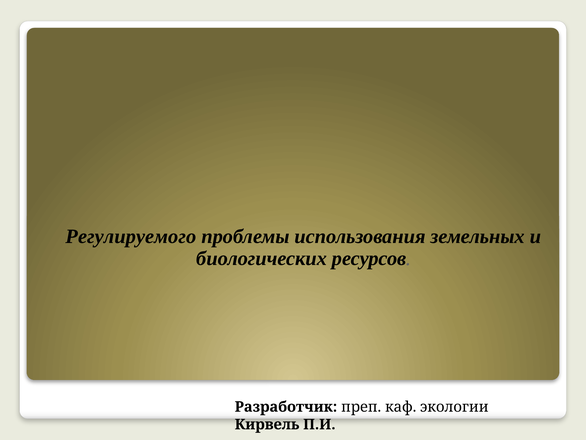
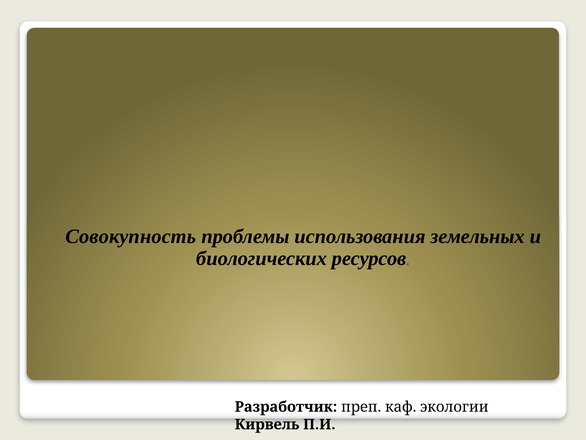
Регулируемого: Регулируемого -> Совокупность (131, 236)
